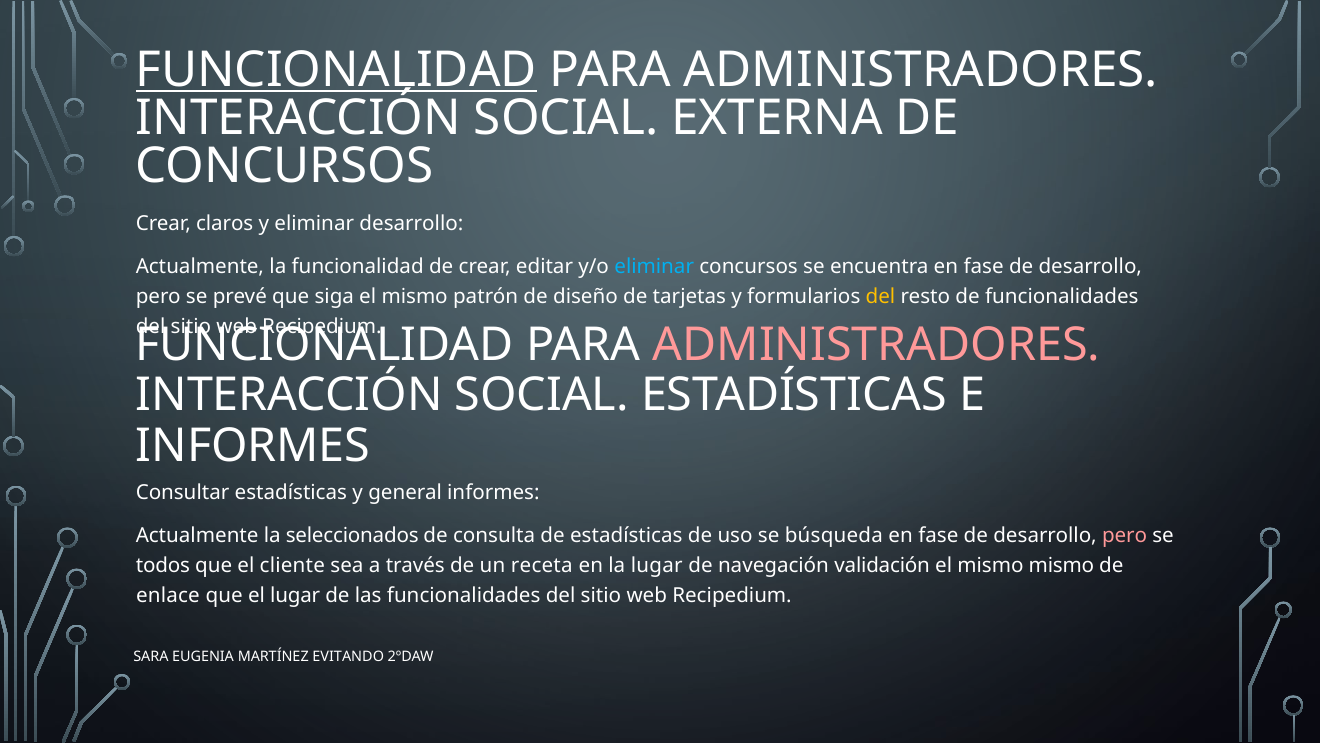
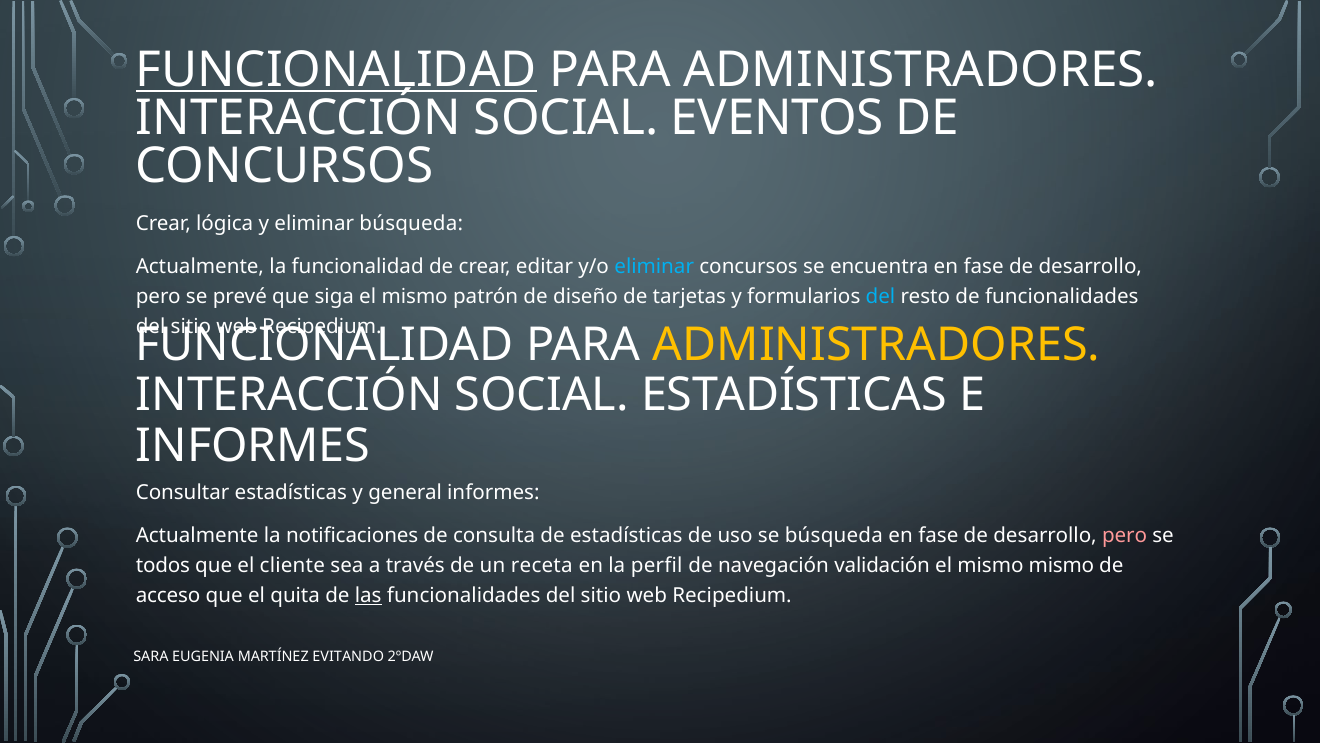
EXTERNA: EXTERNA -> EVENTOS (777, 118)
claros: claros -> lógica (225, 223)
eliminar desarrollo: desarrollo -> búsqueda (411, 223)
del colour: yellow -> light blue (880, 297)
ADMINISTRADORES colour: pink -> yellow (877, 345)
seleccionados: seleccionados -> notificaciones (352, 536)
la lugar: lugar -> perfil (657, 565)
enlace: enlace -> acceso (168, 595)
el lugar: lugar -> quita (295, 595)
las underline: none -> present (368, 595)
